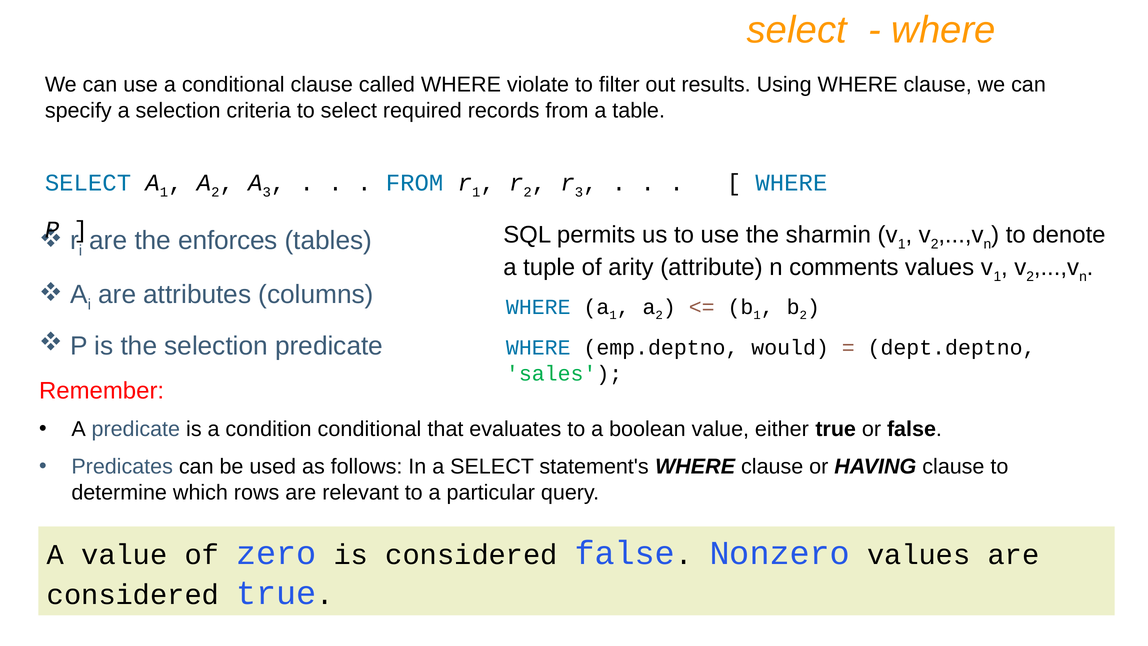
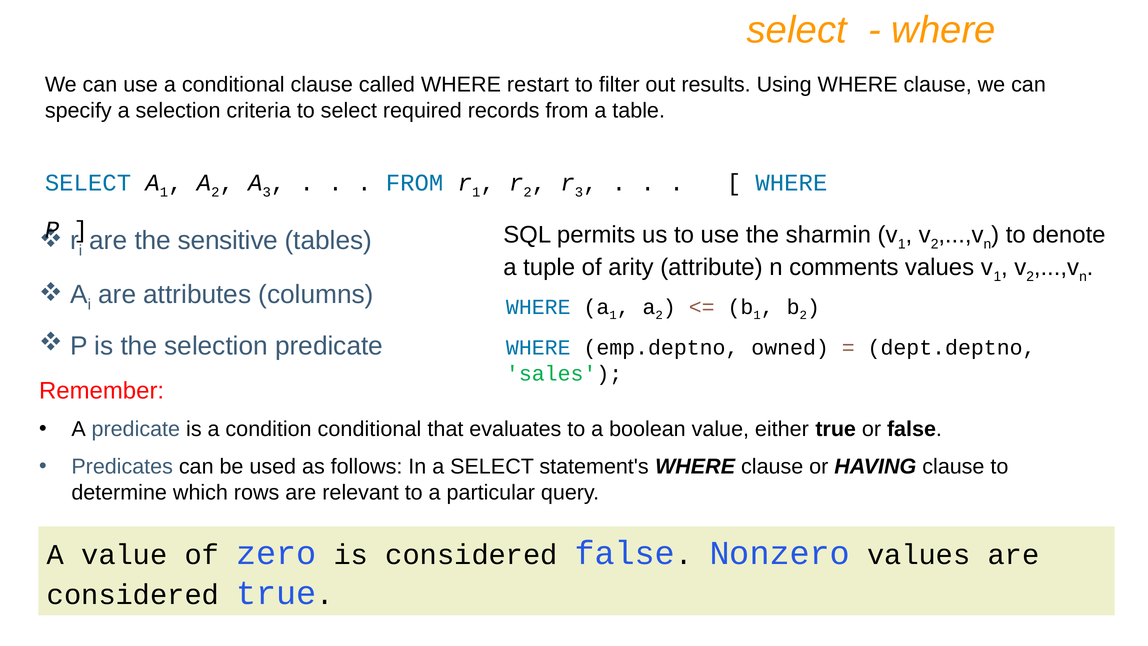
violate: violate -> restart (538, 85)
enforces: enforces -> sensitive (228, 241)
would: would -> owned (790, 348)
